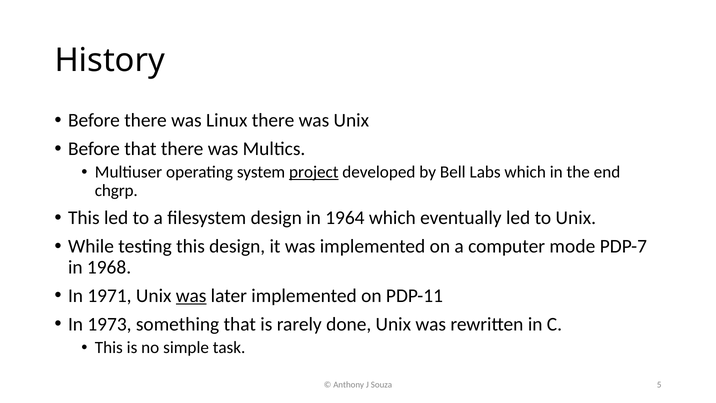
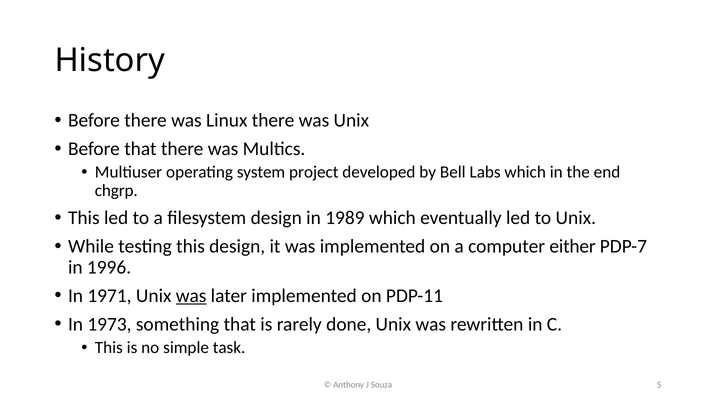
project underline: present -> none (314, 172)
1964: 1964 -> 1989 (345, 218)
mode: mode -> either (573, 246)
1968: 1968 -> 1996 (109, 267)
